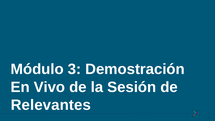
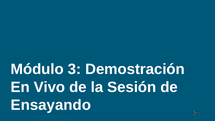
Relevantes: Relevantes -> Ensayando (51, 105)
